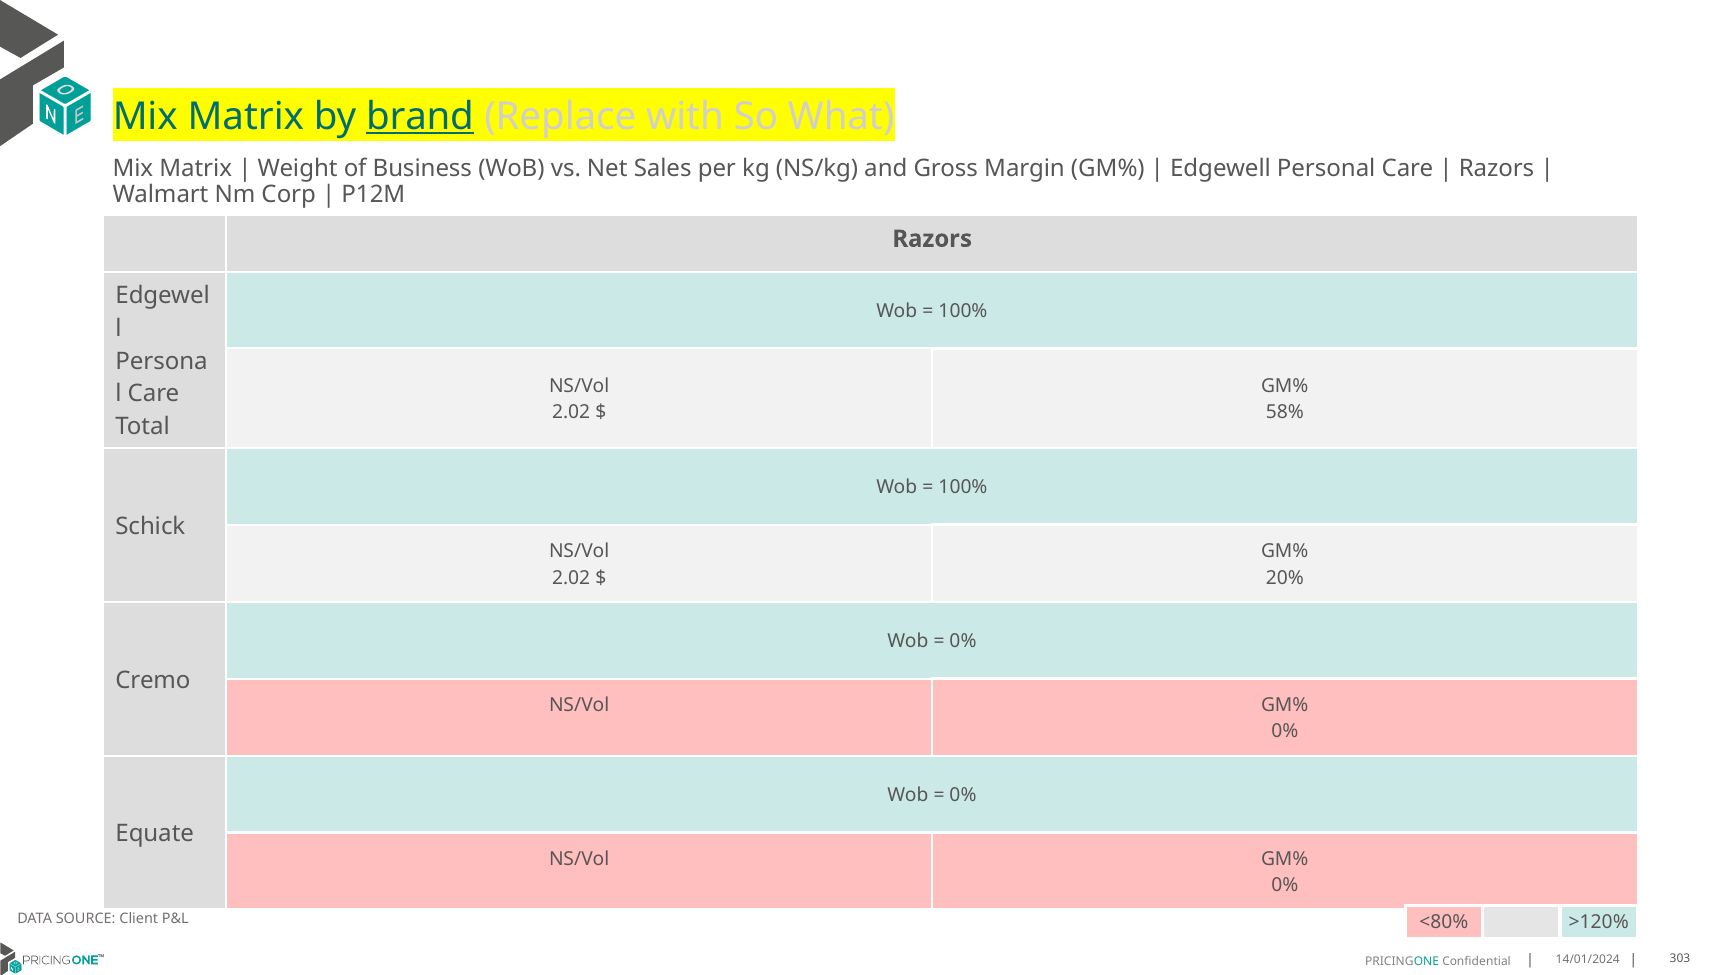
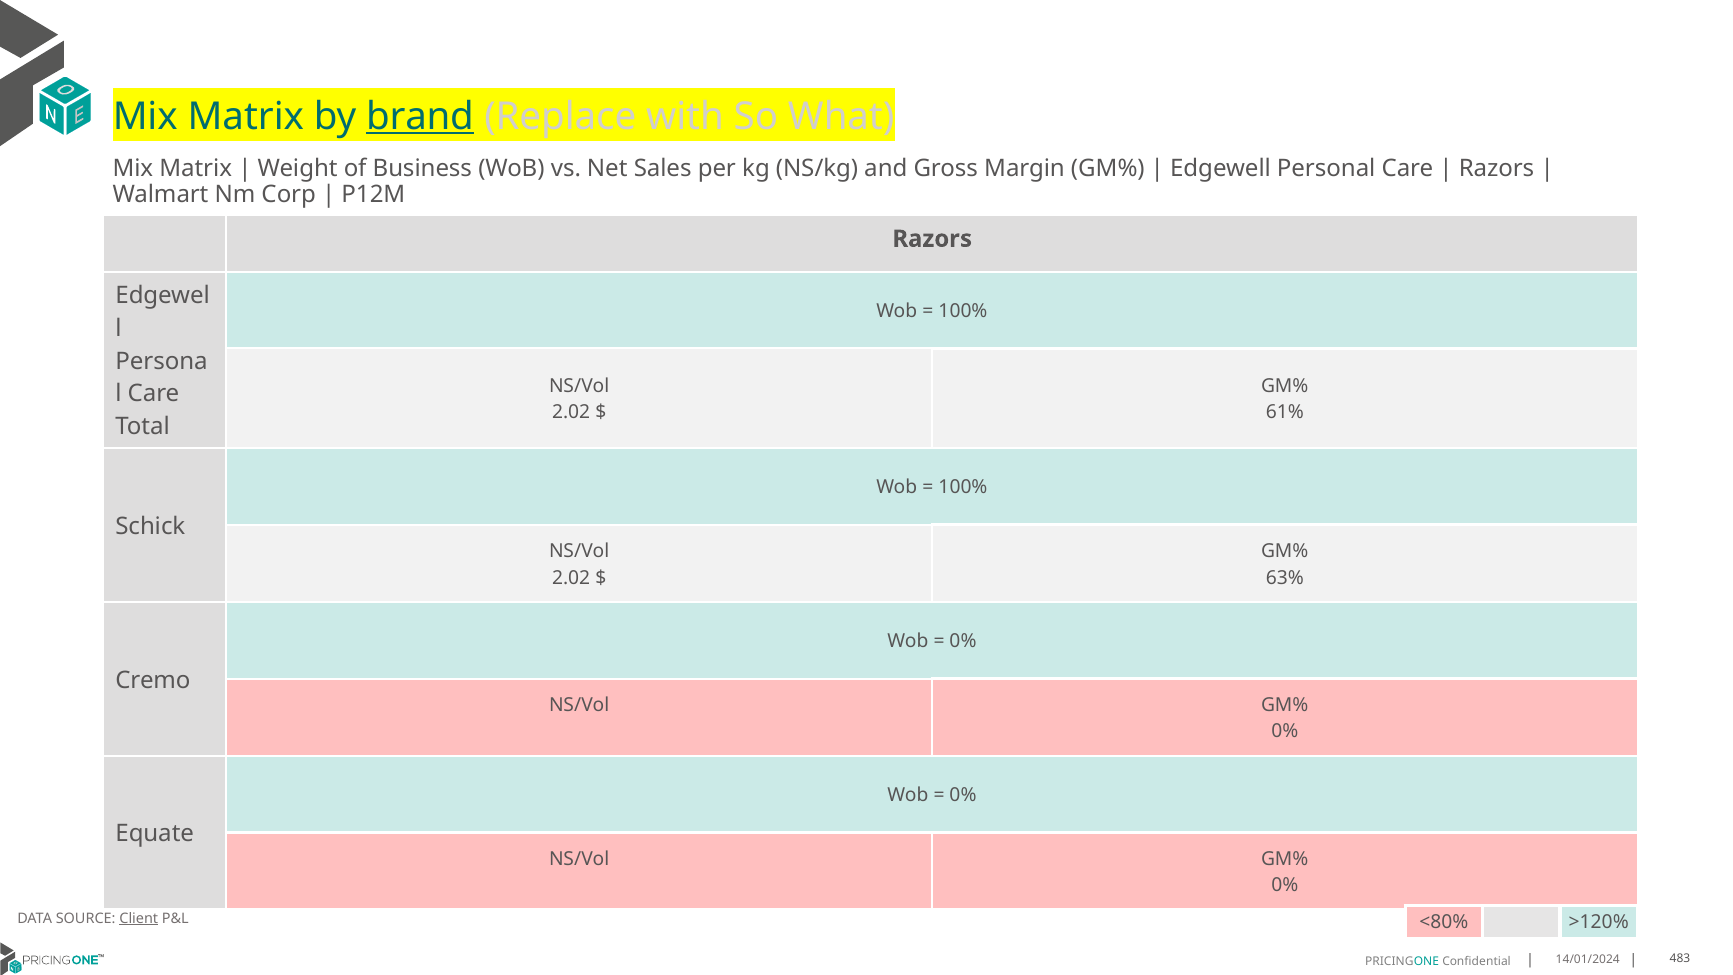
58%: 58% -> 61% (1285, 413)
20%: 20% -> 63% (1285, 578)
Client underline: none -> present (139, 918)
303: 303 -> 483 (1680, 958)
